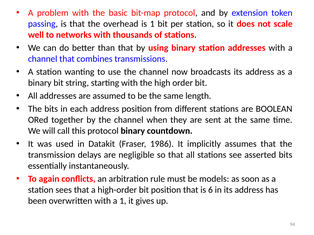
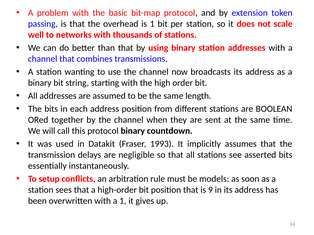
1986: 1986 -> 1993 (162, 144)
again: again -> setup (49, 179)
6: 6 -> 9 (210, 190)
